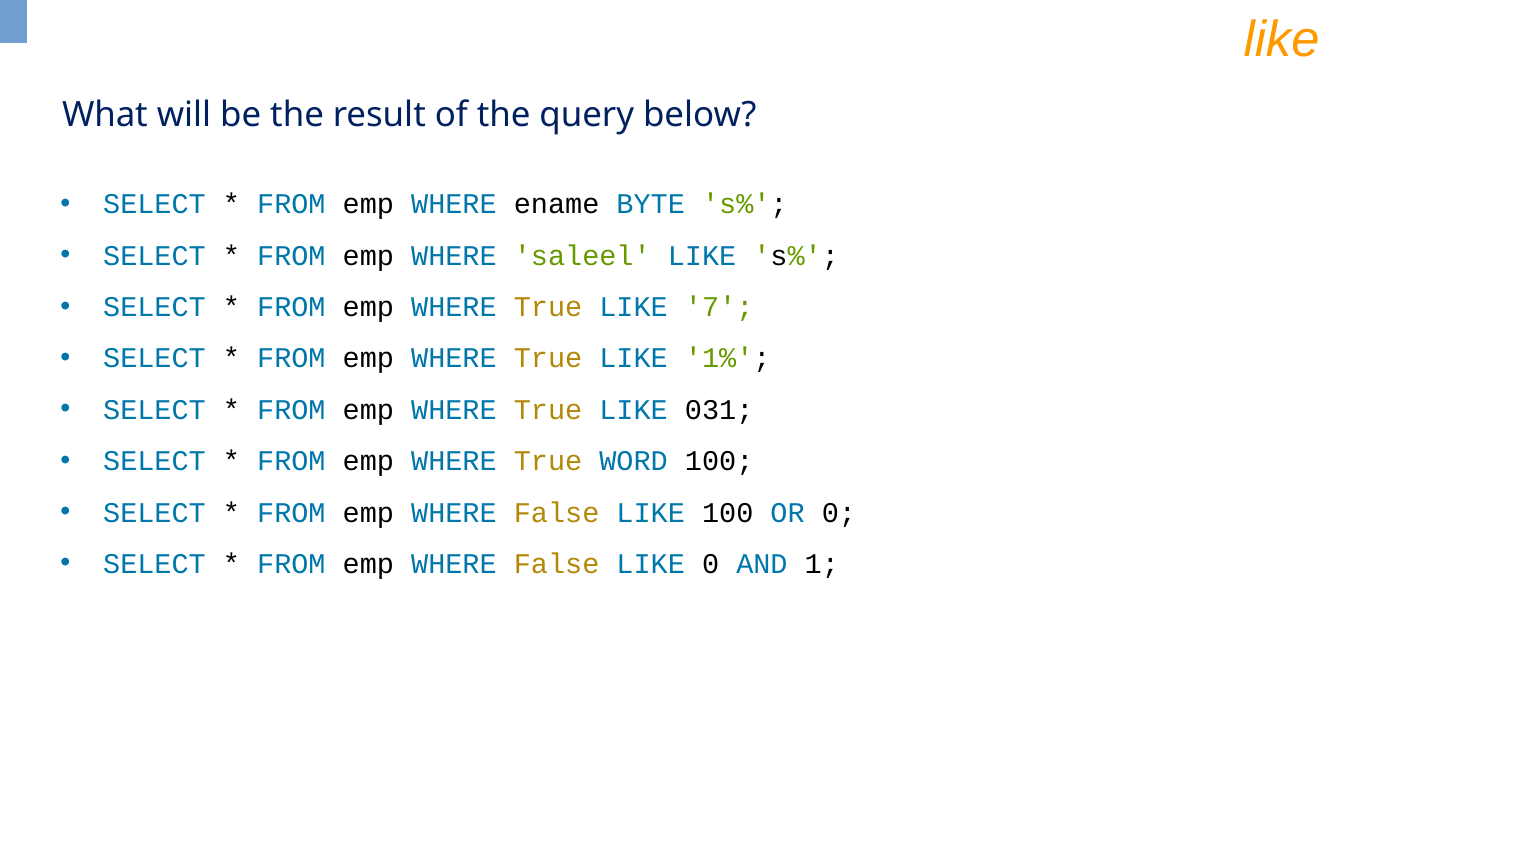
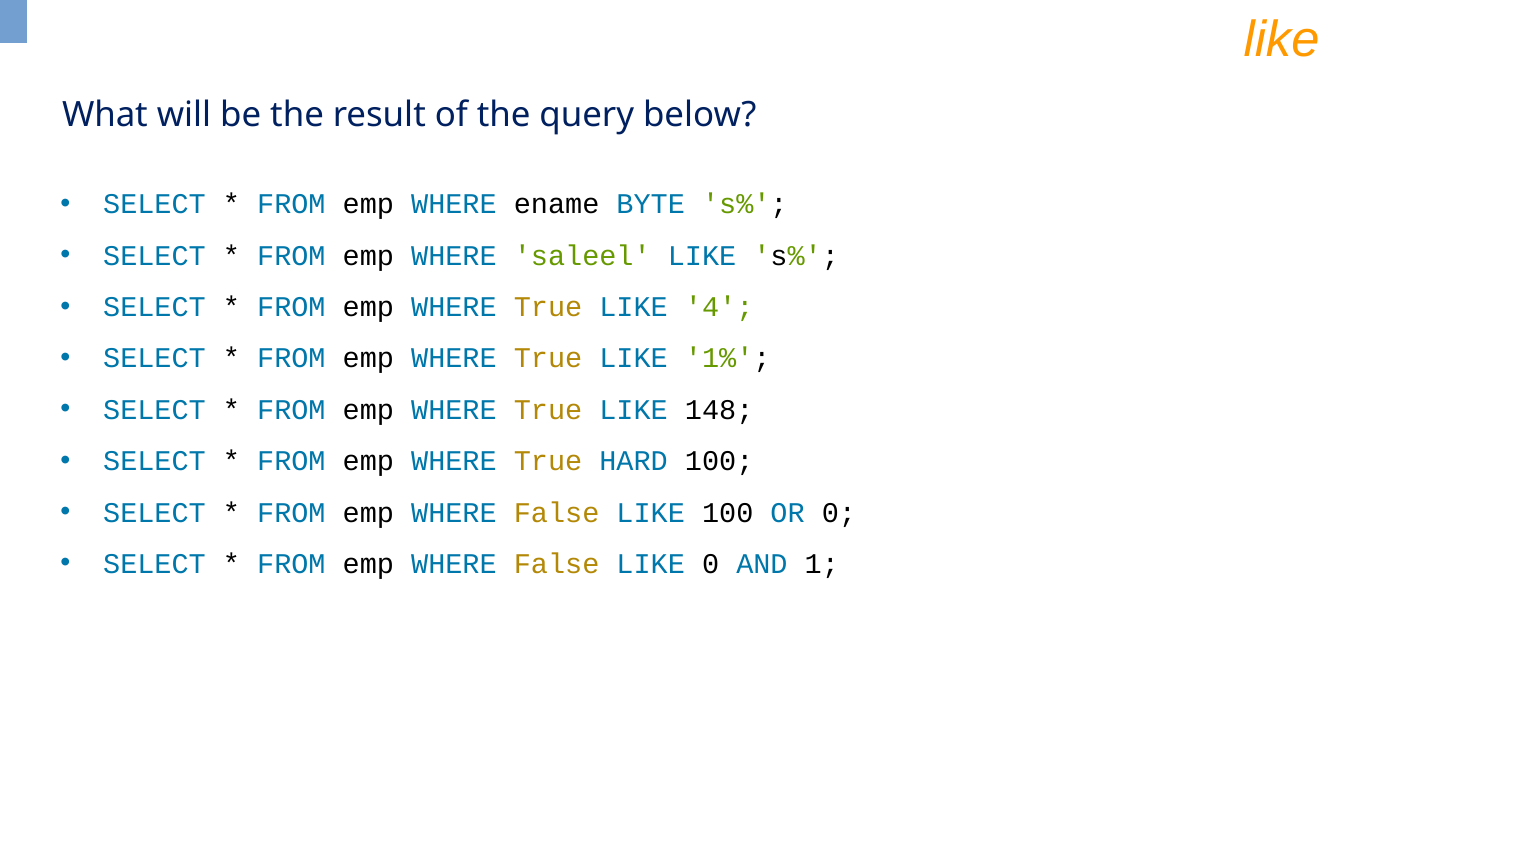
7: 7 -> 4 (719, 307)
031: 031 -> 148 (719, 410)
WORD: WORD -> HARD (634, 461)
